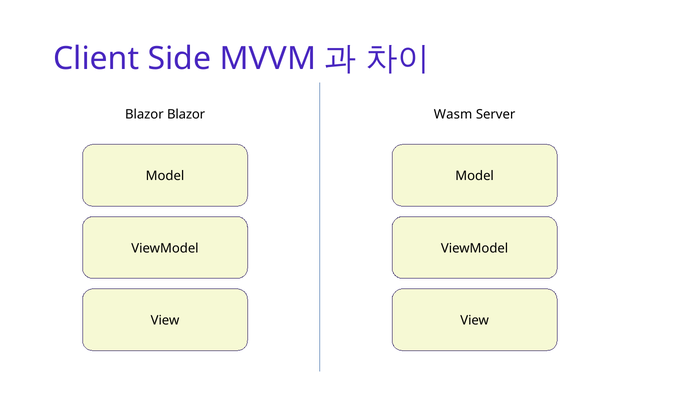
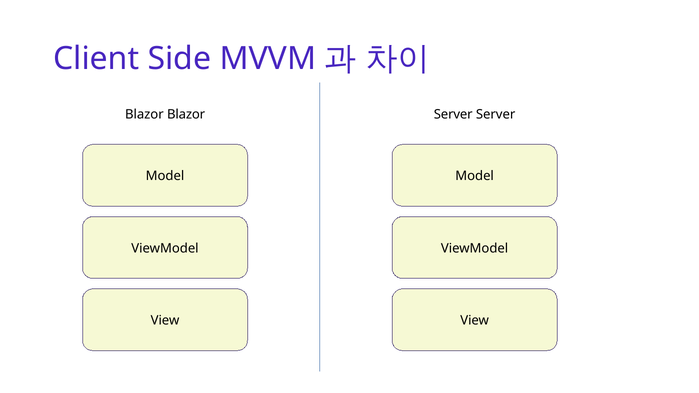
Wasm: Wasm -> Server (453, 114)
